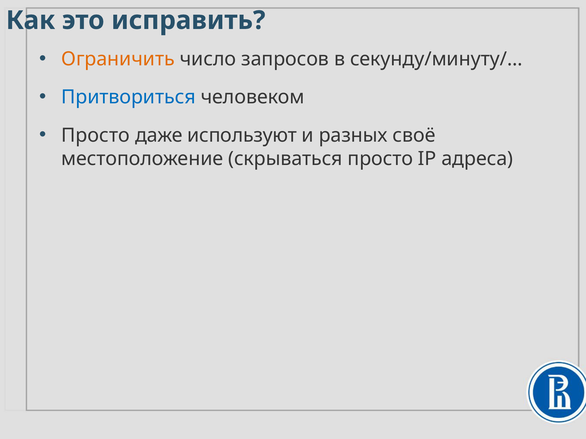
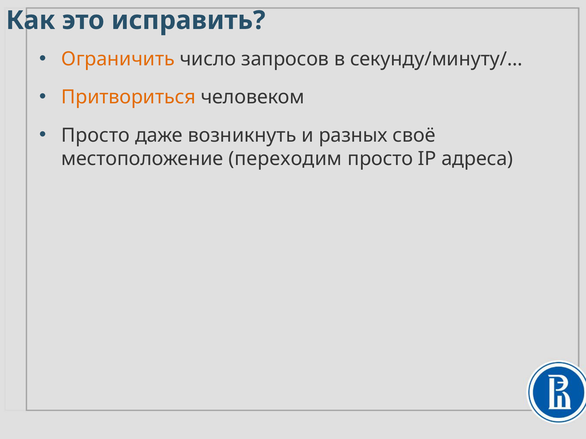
Притвориться colour: blue -> orange (128, 97)
используют: используют -> возникнуть (242, 135)
скрываться: скрываться -> переходим (285, 159)
